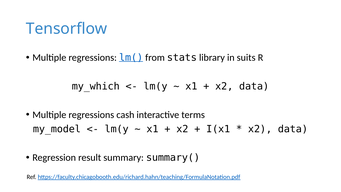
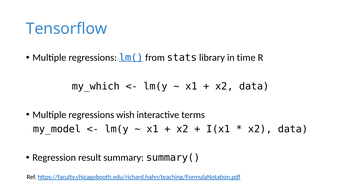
suits: suits -> time (246, 58)
cash: cash -> wish (125, 115)
